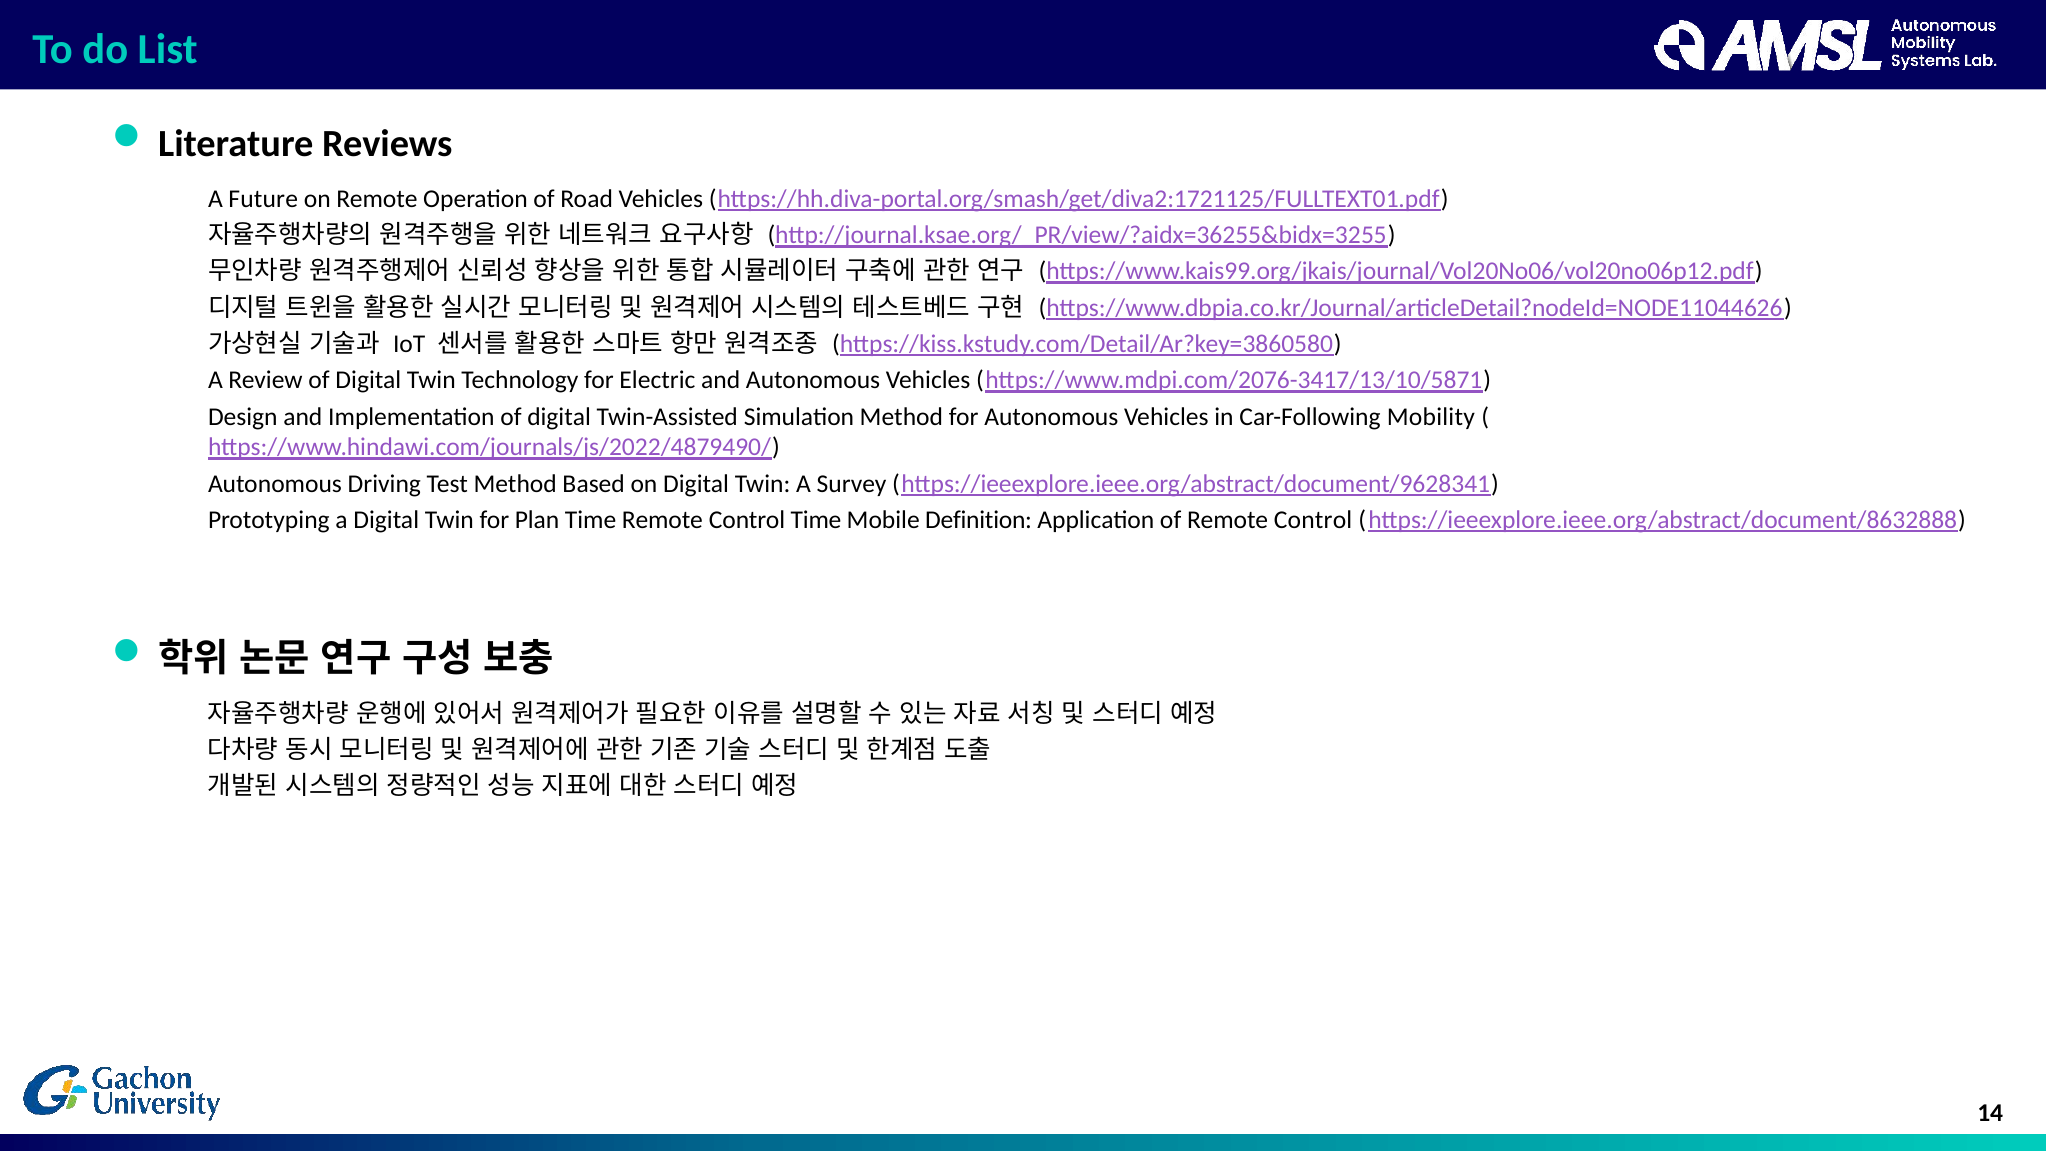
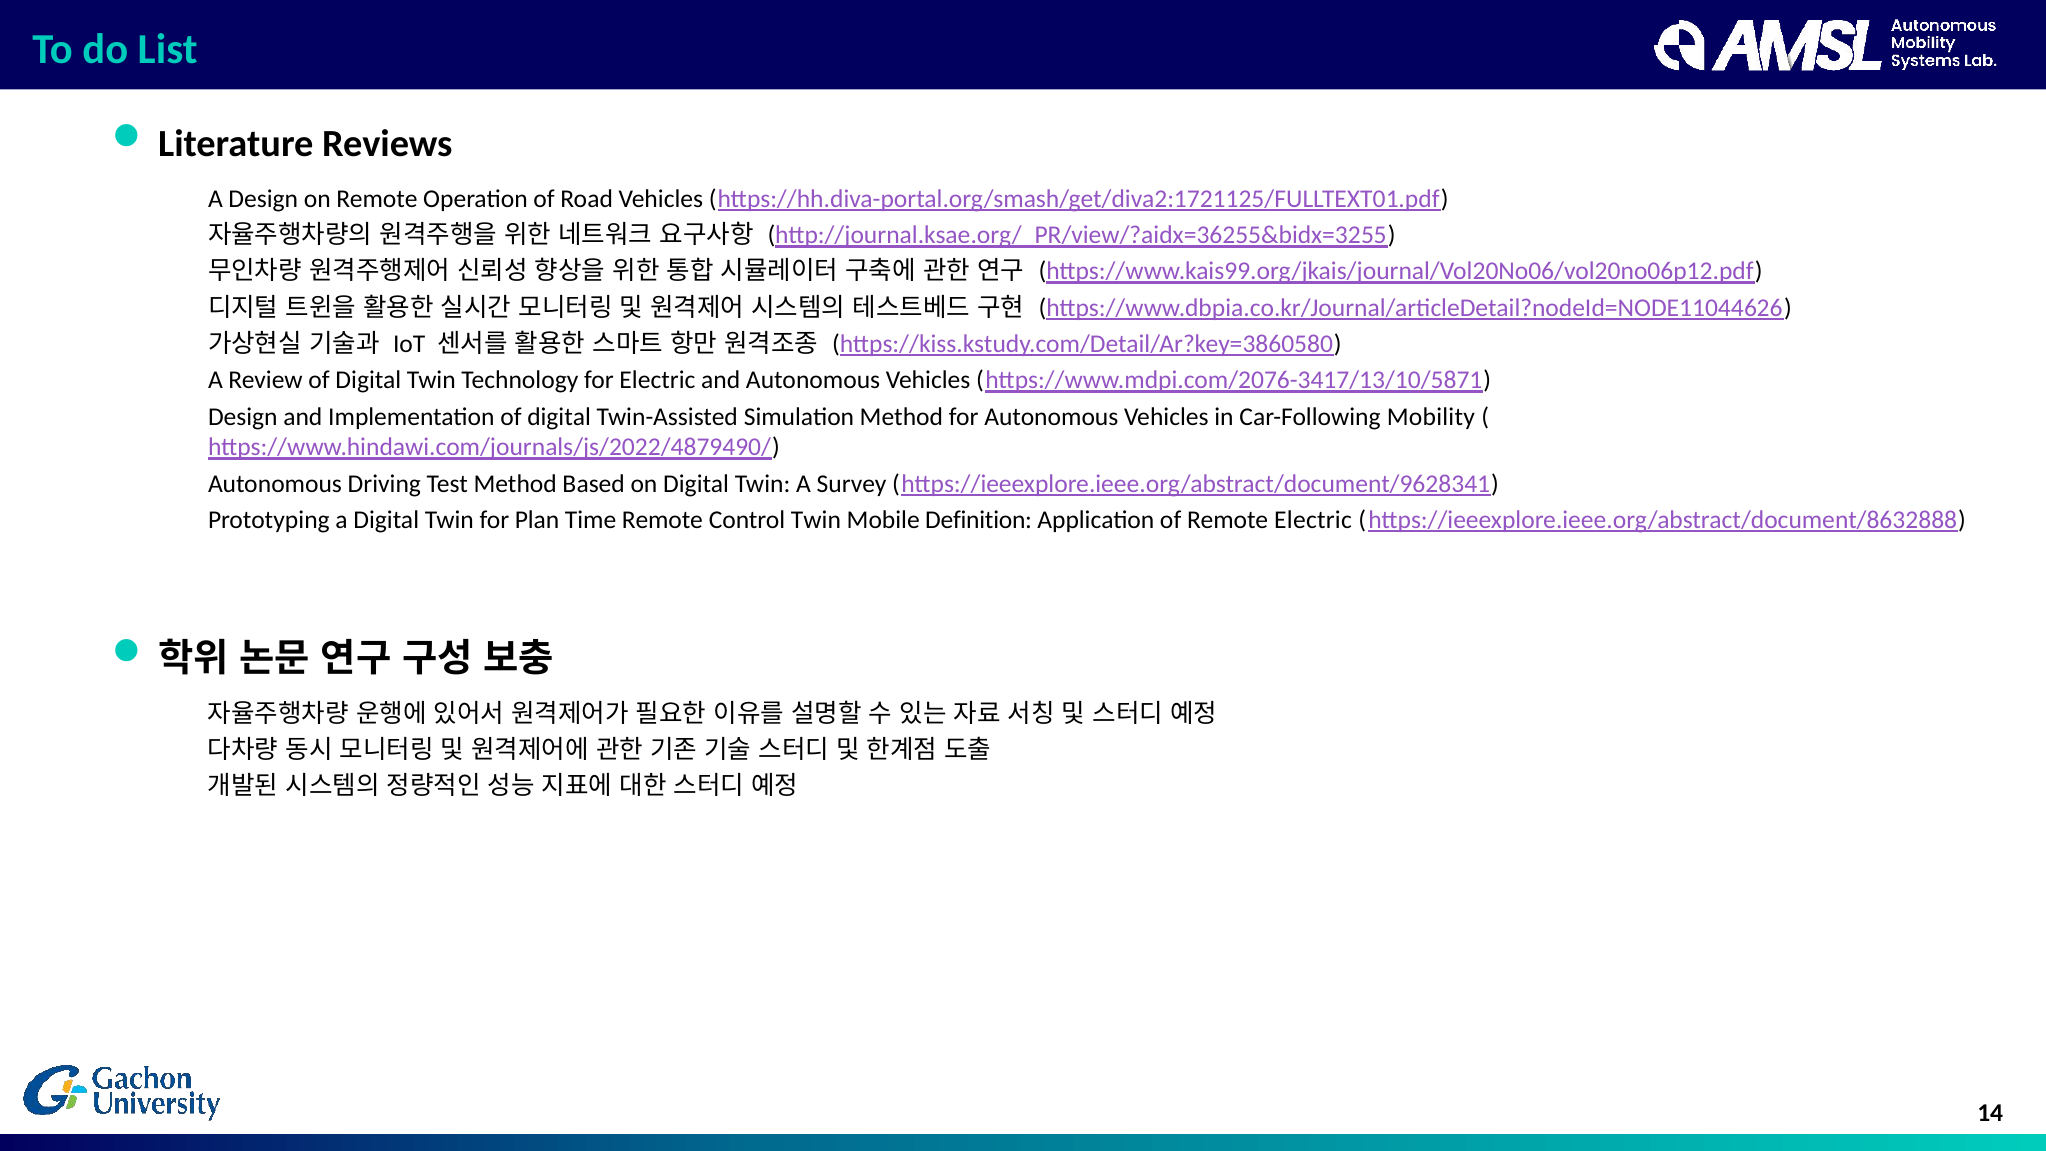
A Future: Future -> Design (263, 199)
Control Time: Time -> Twin (816, 520)
of Remote Control: Control -> Electric (1313, 520)
